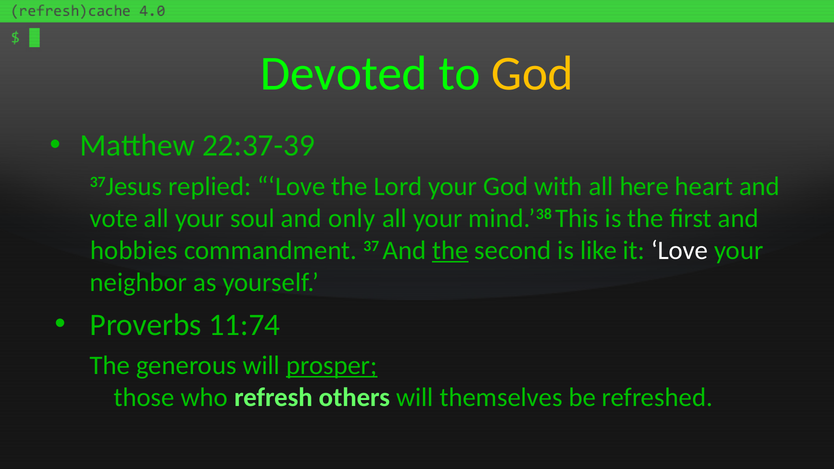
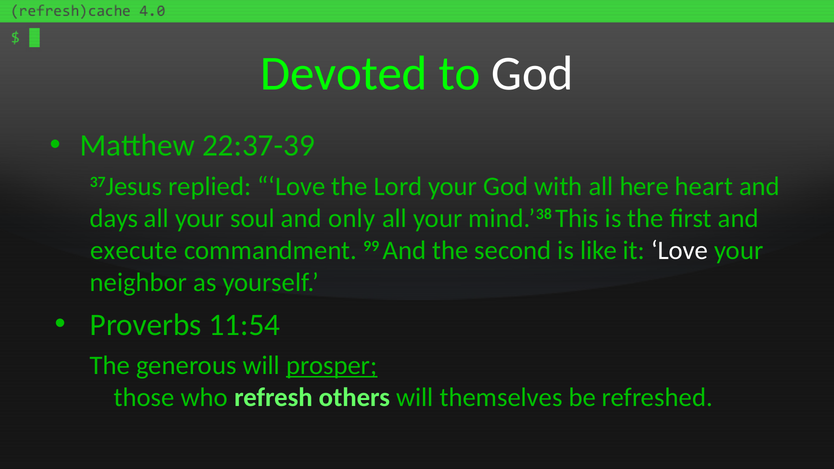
God colour: yellow -> white (532, 74)
vote: vote -> days (114, 218)
hobbies: hobbies -> execute (134, 250)
37: 37 -> 99 (371, 246)
the underline: present -> none (450, 250)
11:74: 11:74 -> 11:54 (244, 325)
